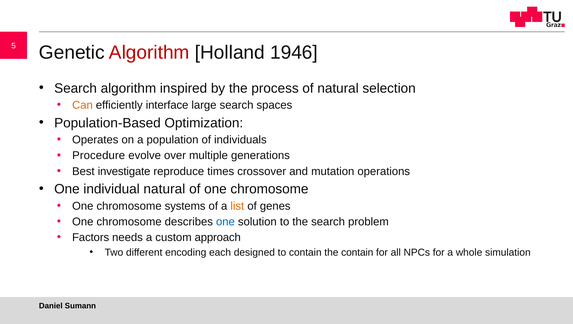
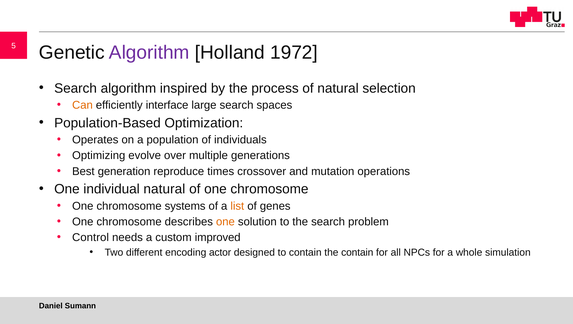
Algorithm colour: red -> purple (149, 53)
1946: 1946 -> 1972 (294, 53)
Procedure: Procedure -> Optimizing (99, 156)
investigate: investigate -> generation (124, 171)
one colour: blue -> orange (225, 222)
Factors: Factors -> Control (91, 238)
approach: approach -> improved (218, 238)
each: each -> actor (220, 252)
